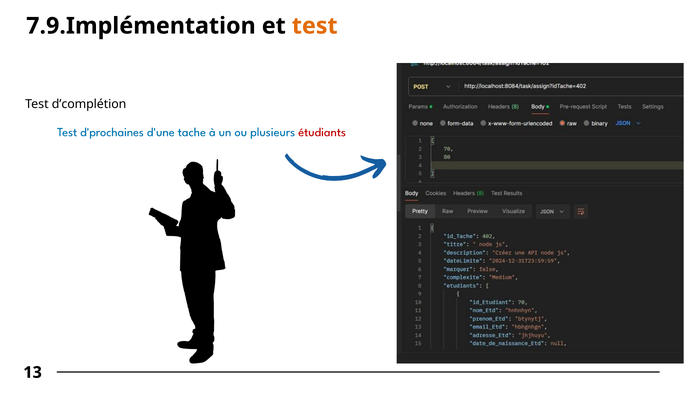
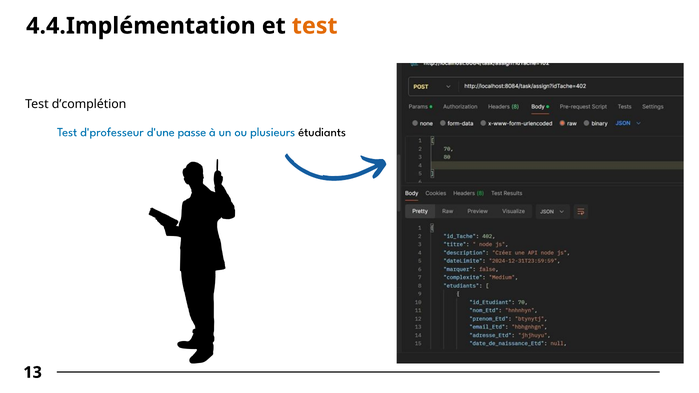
7.9.Implémentation: 7.9.Implémentation -> 4.4.Implémentation (141, 26)
d'prochaines: d'prochaines -> d'professeur (112, 132)
tache: tache -> passe (192, 132)
étudiants colour: red -> black (322, 132)
